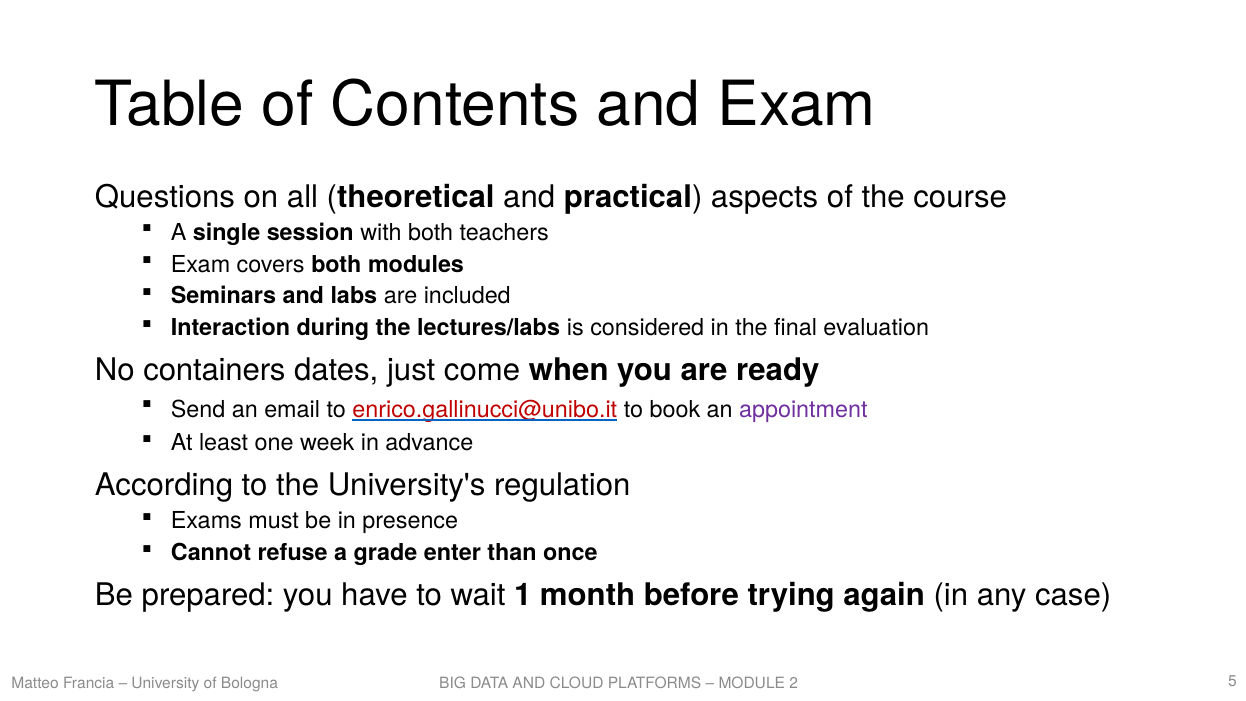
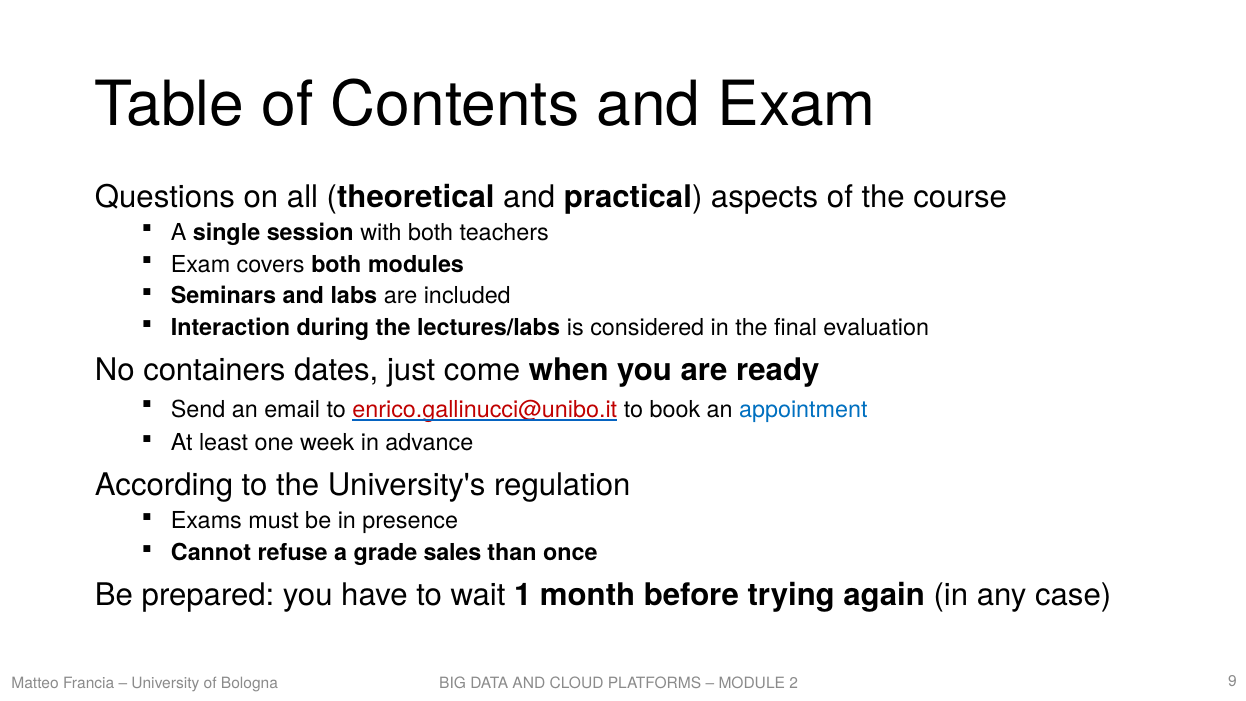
appointment colour: purple -> blue (803, 409)
enter: enter -> sales (452, 553)
5: 5 -> 9 (1232, 681)
